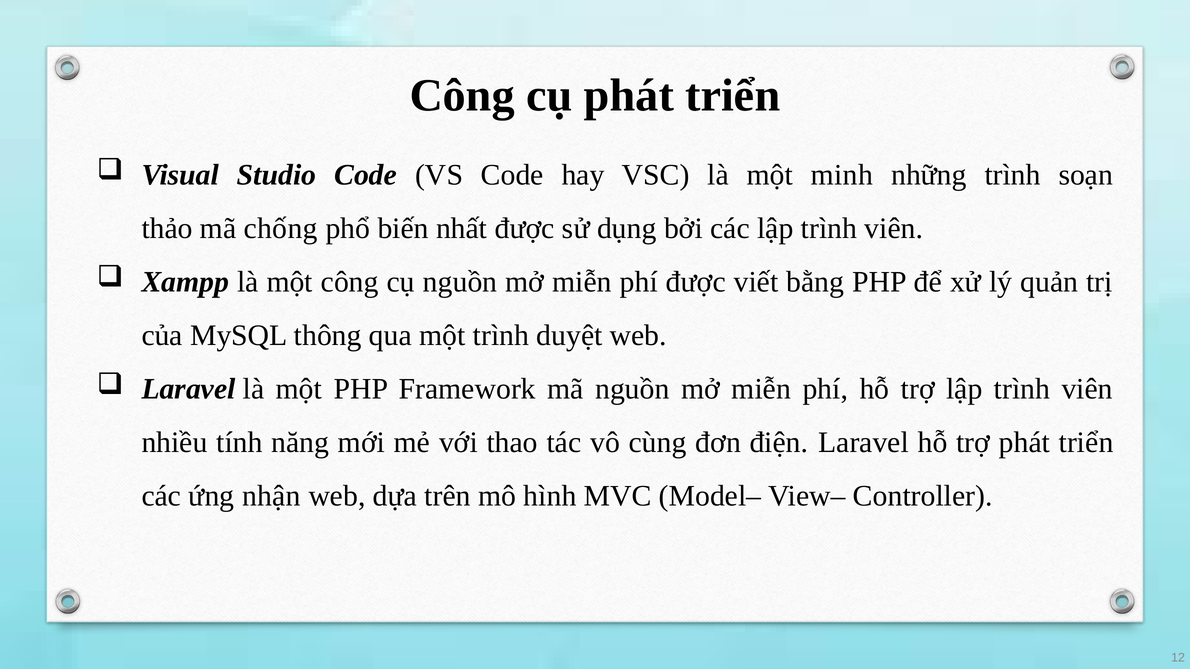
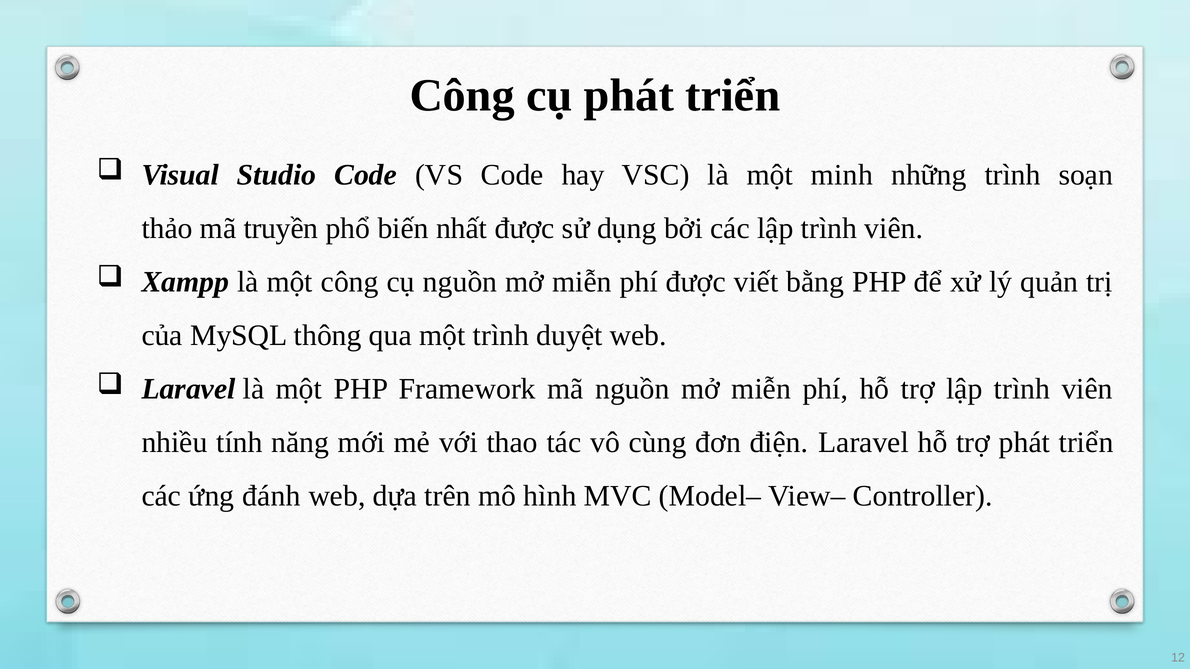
chống: chống -> truyền (281, 229)
nhận: nhận -> đánh (271, 496)
